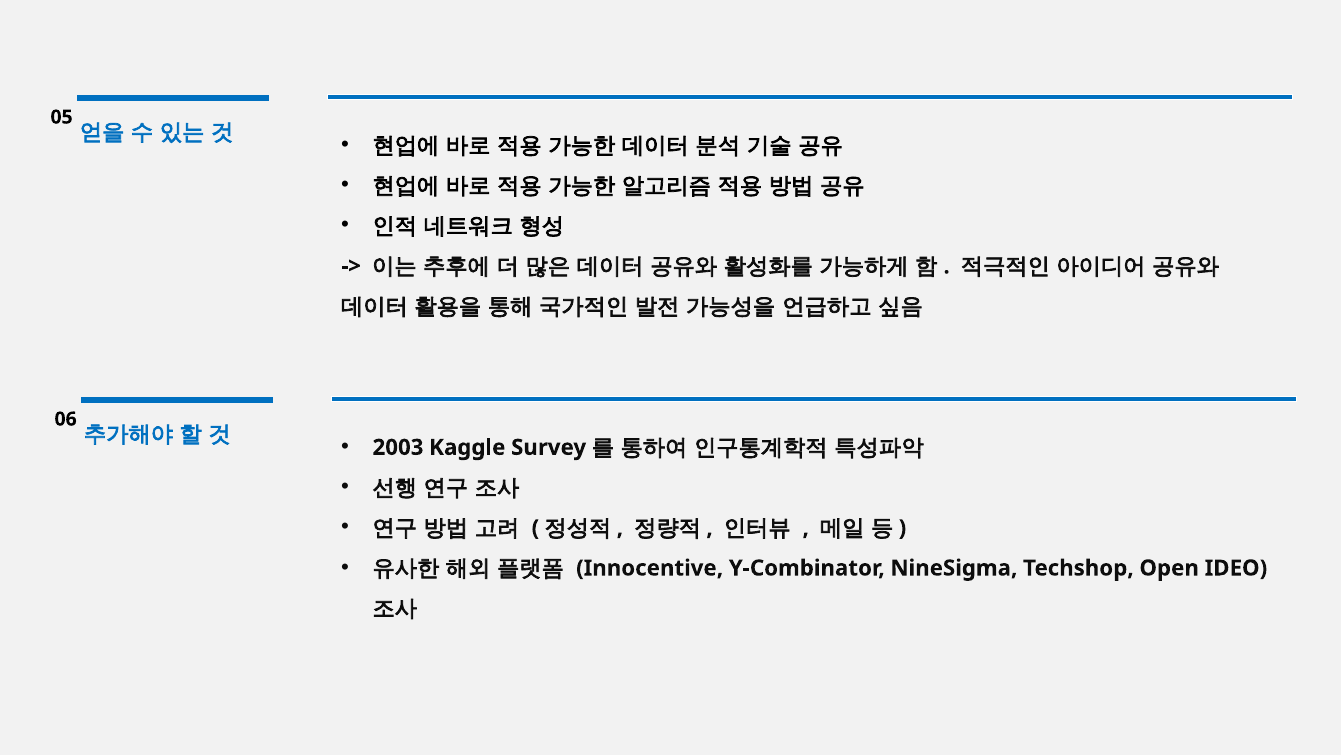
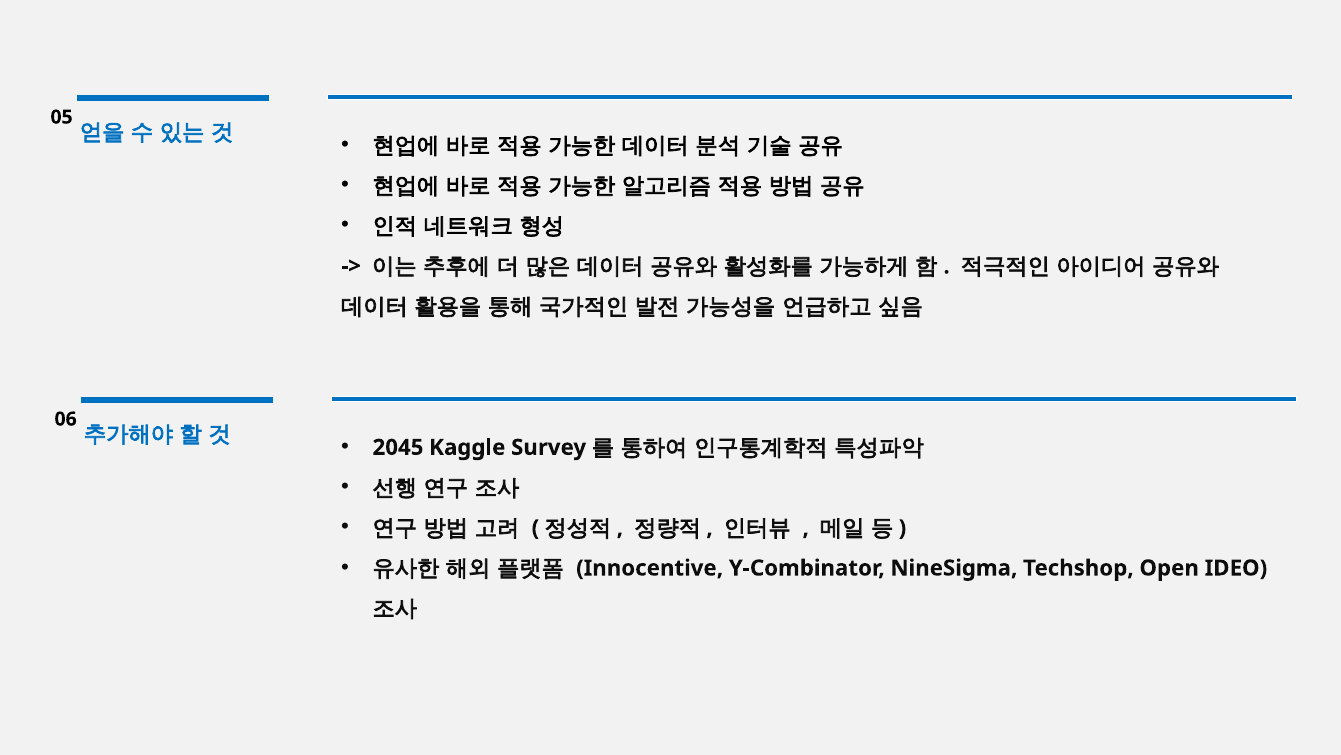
2003: 2003 -> 2045 (398, 447)
